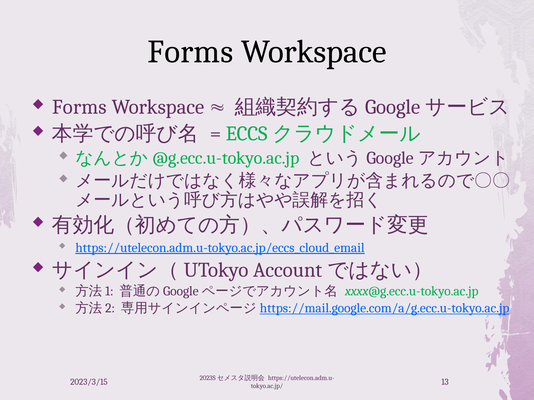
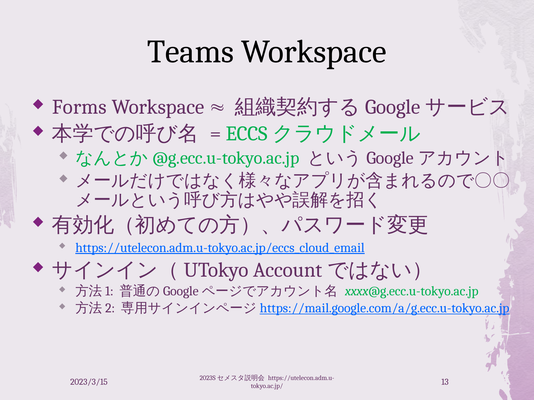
Forms: Forms -> Teams (191, 52)
